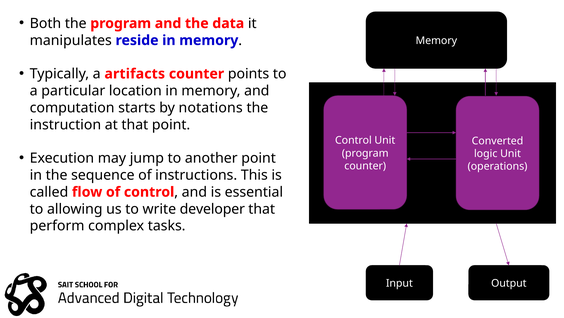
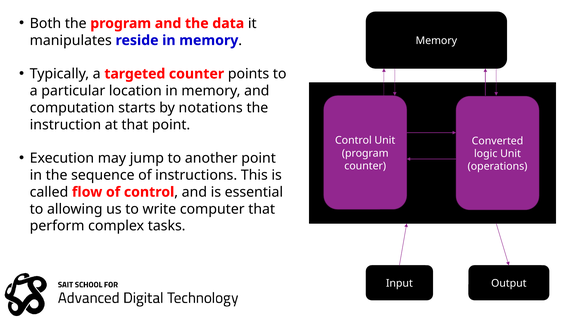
artifacts: artifacts -> targeted (135, 74)
developer: developer -> computer (212, 209)
